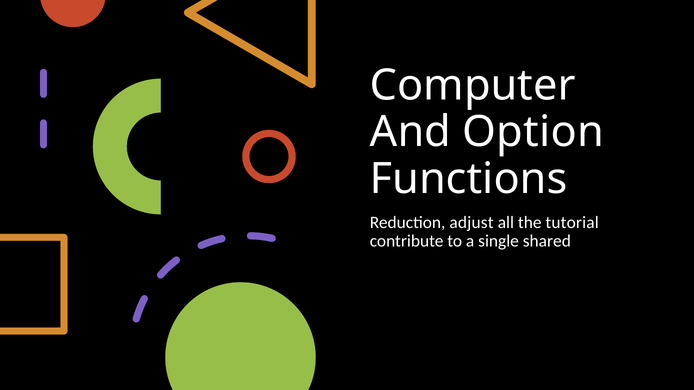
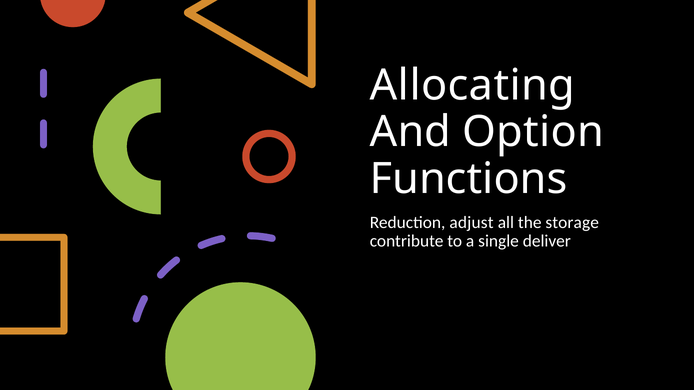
Computer: Computer -> Allocating (472, 85)
tutorial: tutorial -> storage (572, 223)
shared: shared -> deliver (547, 241)
